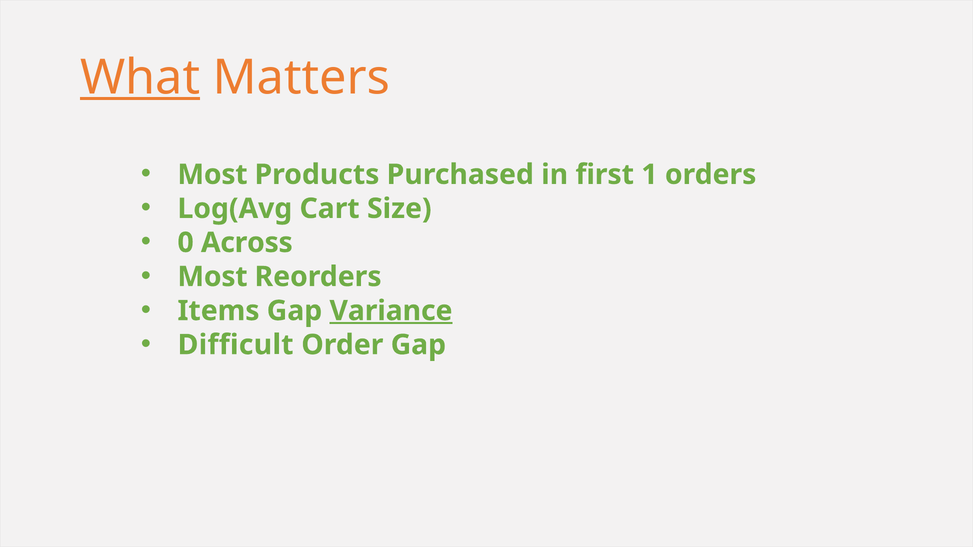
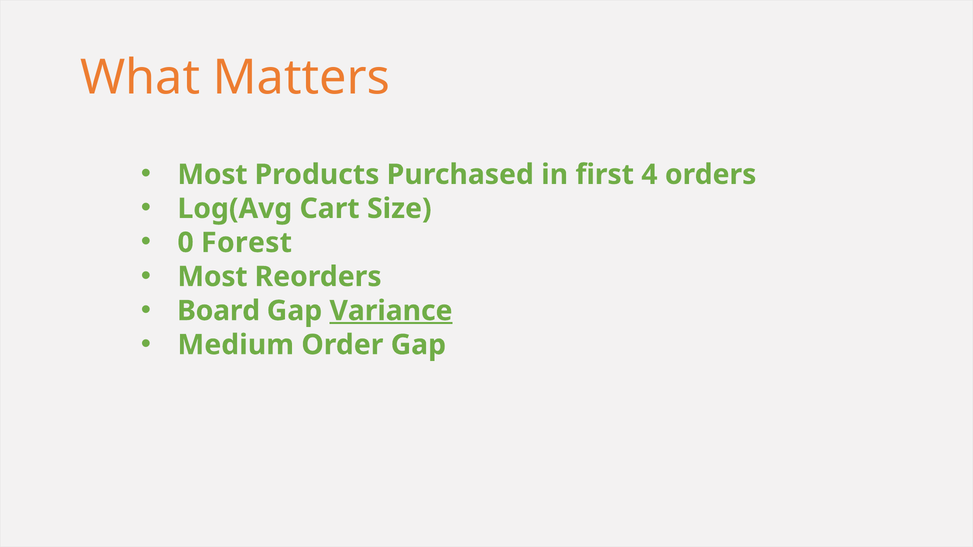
What underline: present -> none (140, 78)
1: 1 -> 4 (649, 175)
Across: Across -> Forest (247, 243)
Items: Items -> Board (219, 311)
Difficult: Difficult -> Medium (236, 345)
